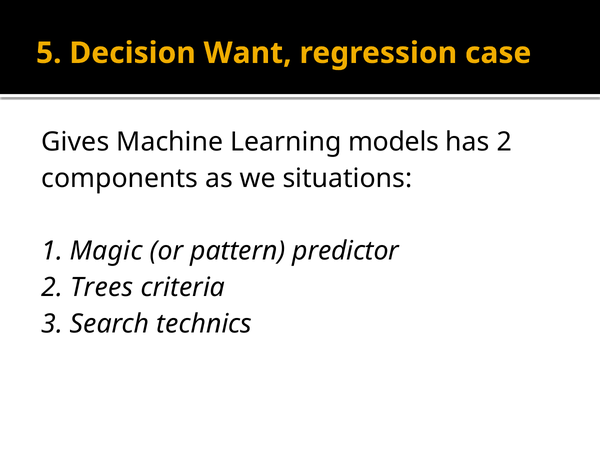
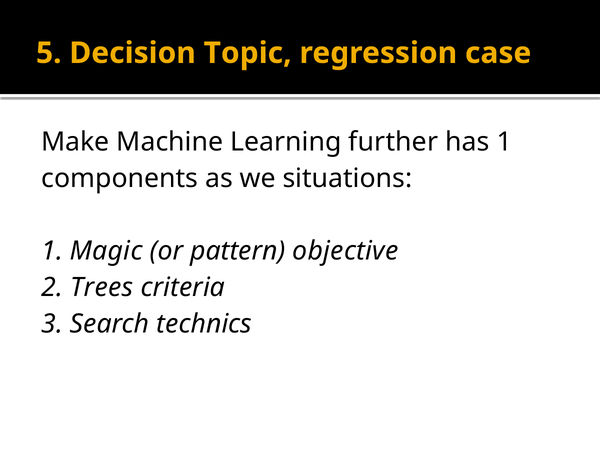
Want: Want -> Topic (248, 53)
Gives: Gives -> Make (75, 142)
models: models -> further (393, 142)
has 2: 2 -> 1 (504, 142)
predictor: predictor -> objective (345, 251)
